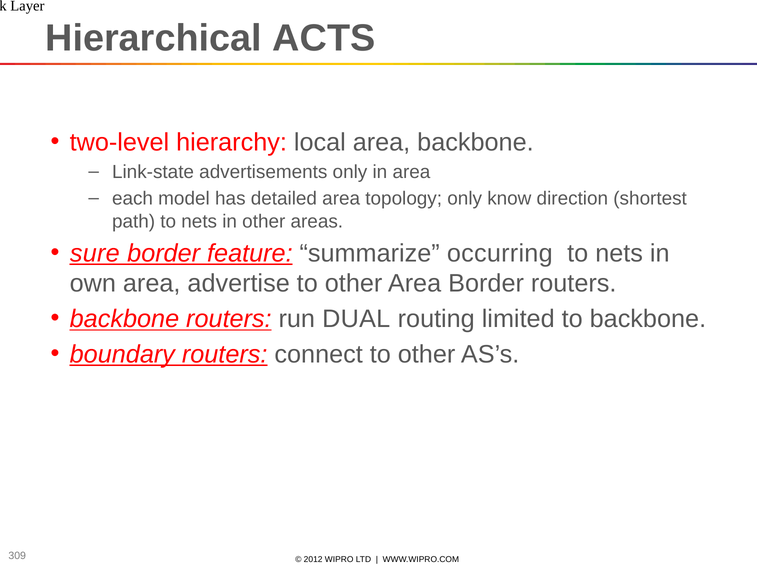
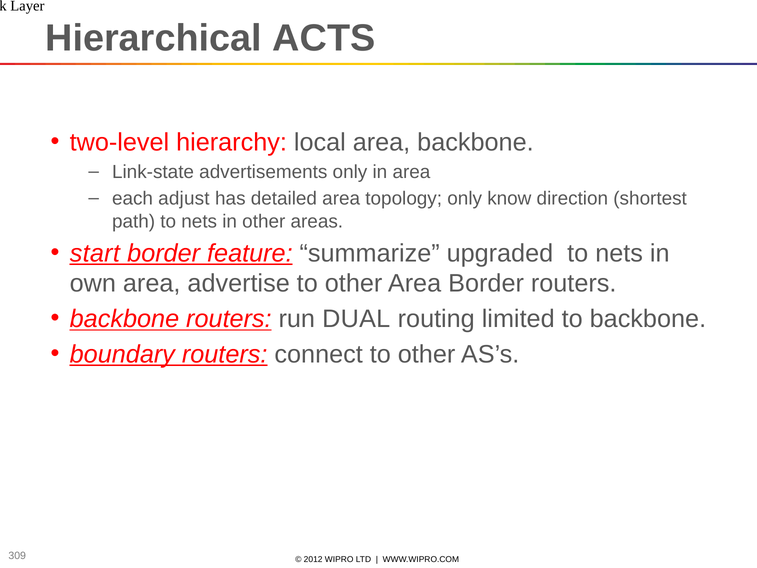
model: model -> adjust (184, 199)
sure: sure -> start (95, 253)
occurring: occurring -> upgraded (500, 253)
